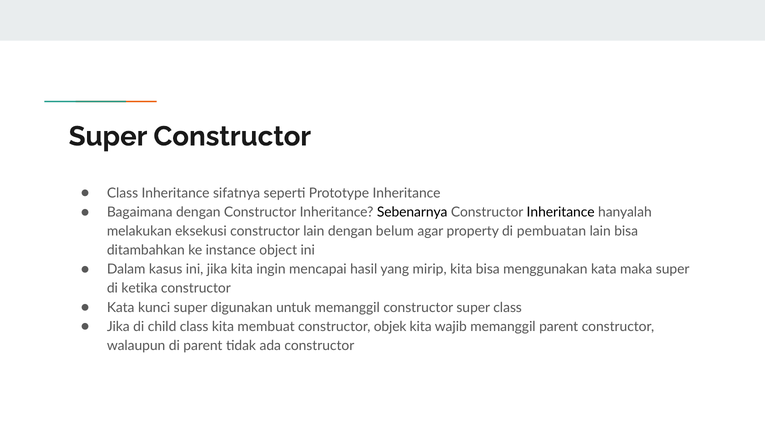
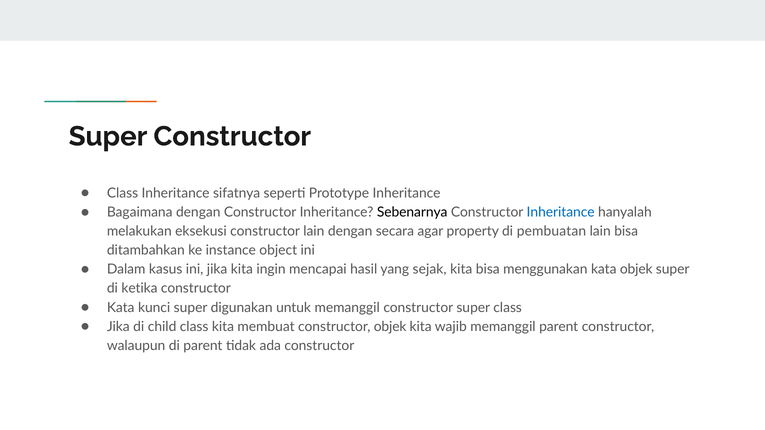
Inheritance colour: black -> blue (561, 212)
belum: belum -> secara (395, 231)
mirip: mirip -> sejak (430, 270)
kata maka: maka -> objek (636, 270)
